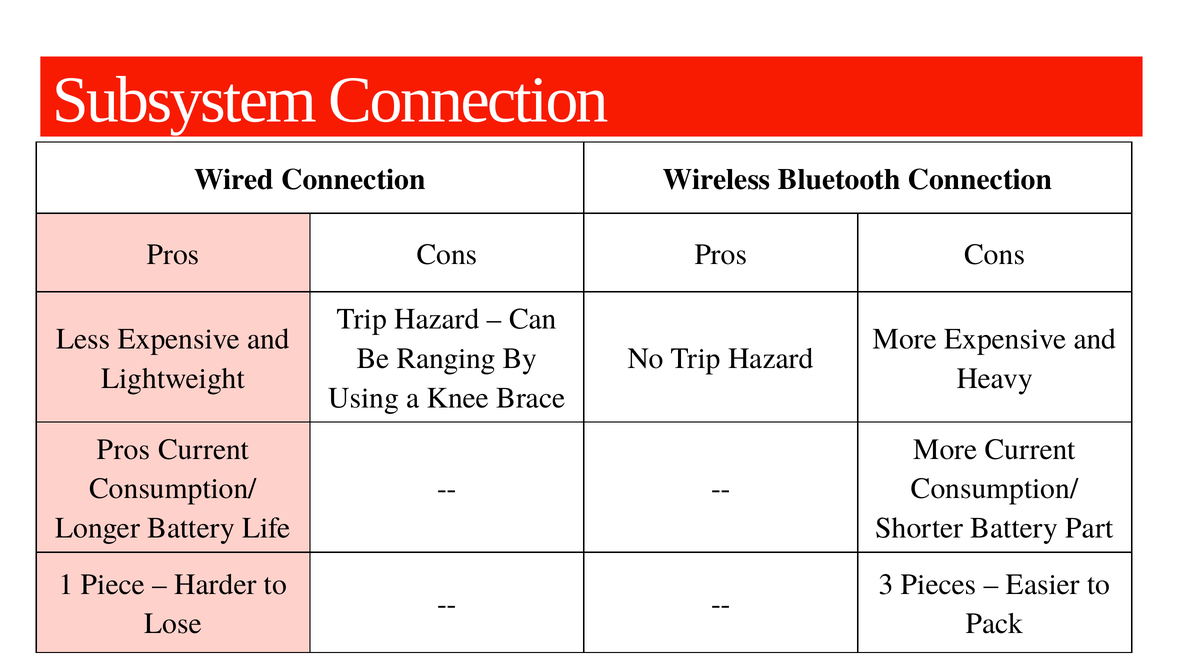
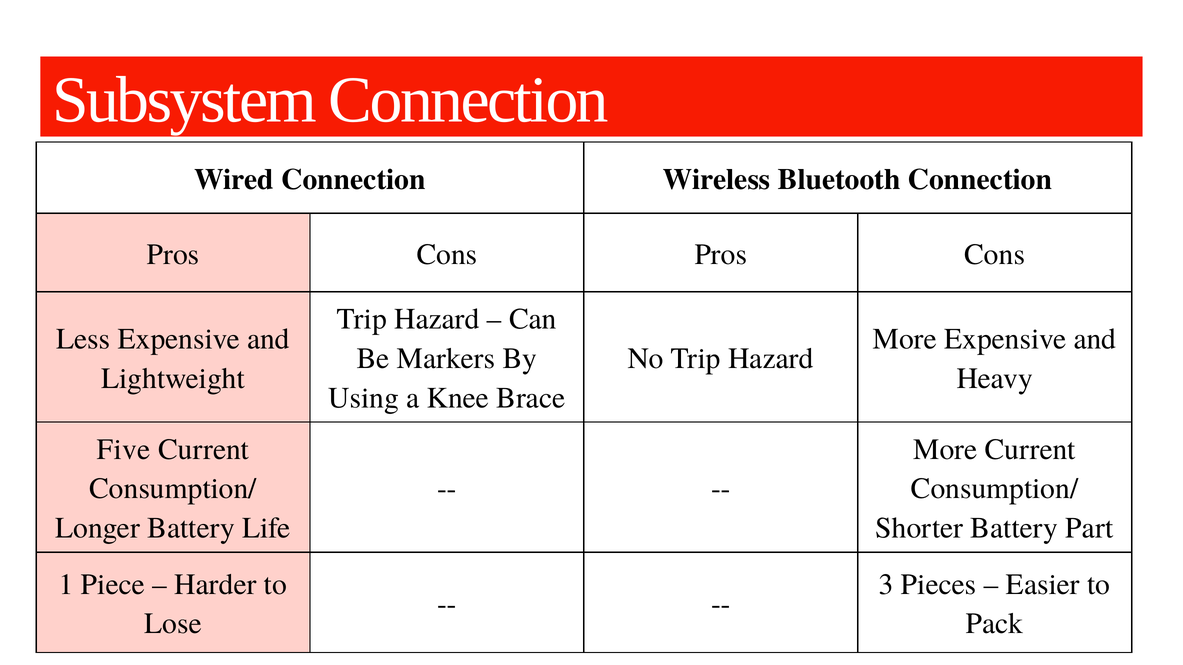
Ranging: Ranging -> Markers (446, 359)
Pros: Pros -> Five (124, 450)
